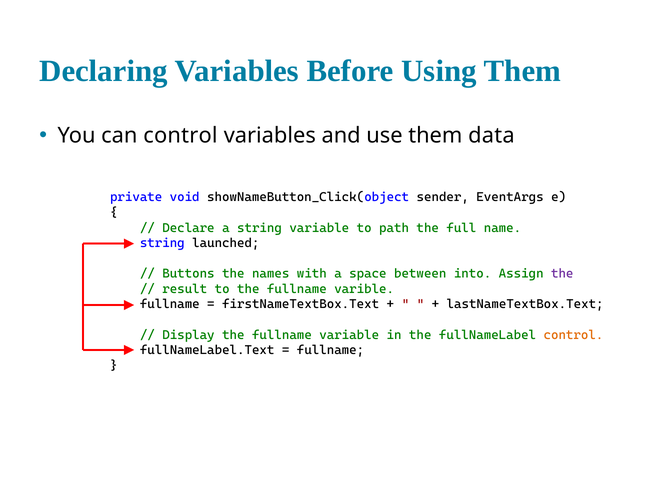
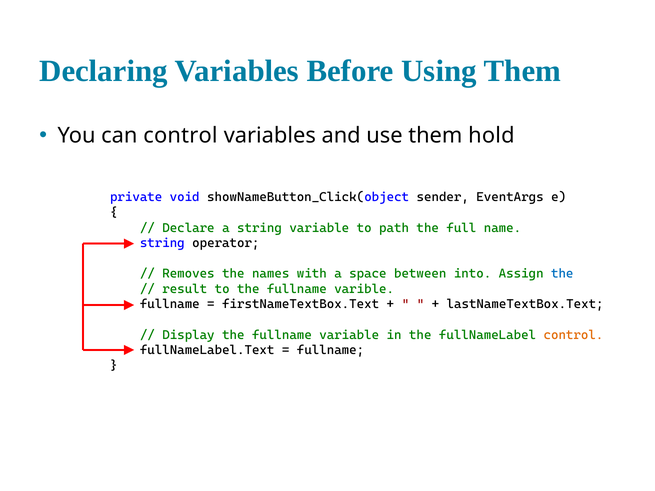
data: data -> hold (491, 136)
launched: launched -> operator (226, 243)
Buttons: Buttons -> Removes (188, 274)
the colour: purple -> blue (562, 274)
